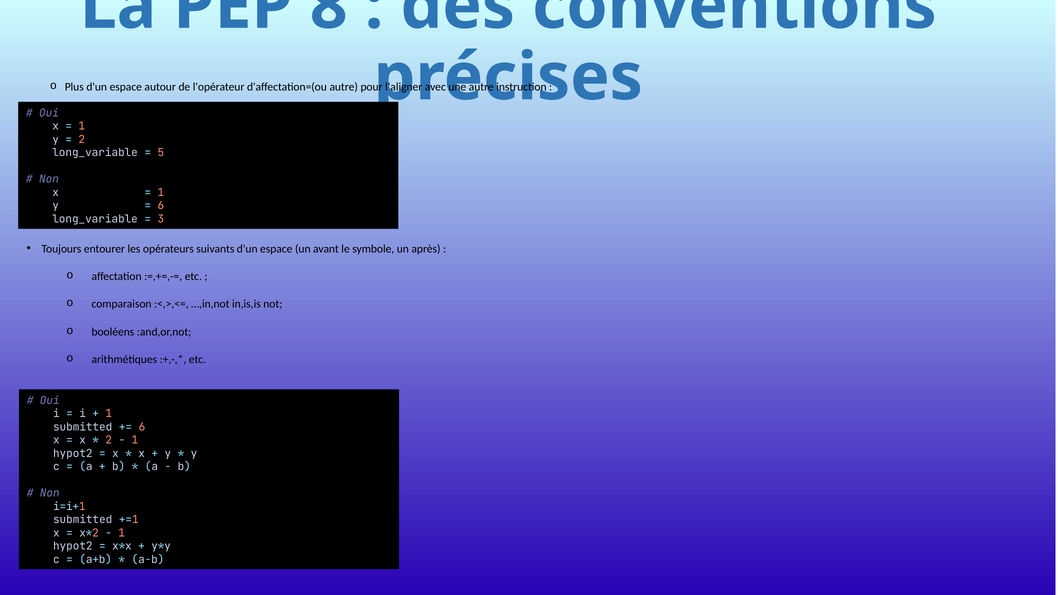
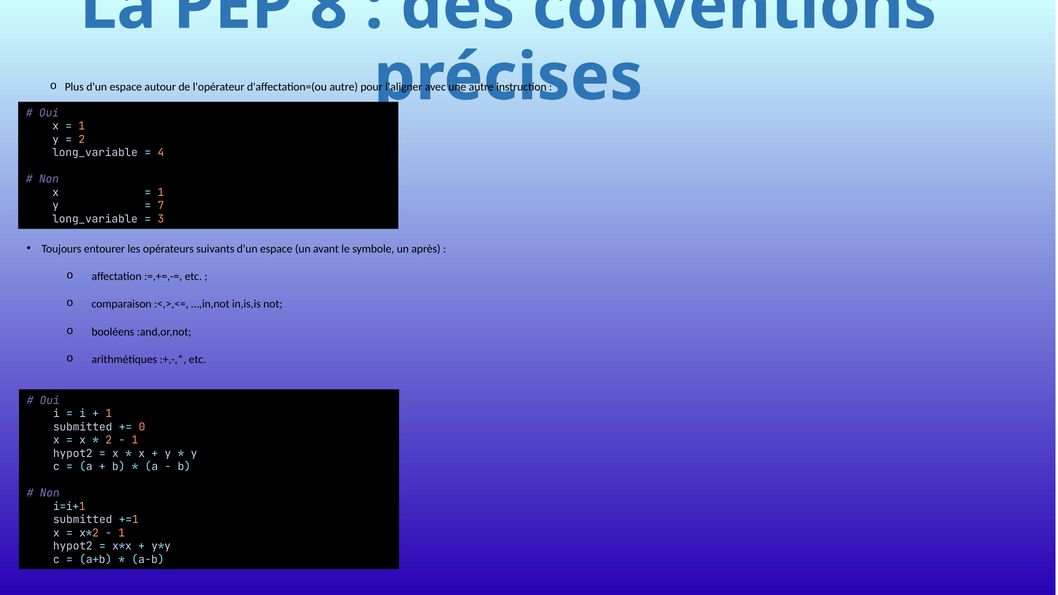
5: 5 -> 4 (161, 153)
6: 6 -> 7 (161, 206)
6: 6 -> 0 (142, 427)
